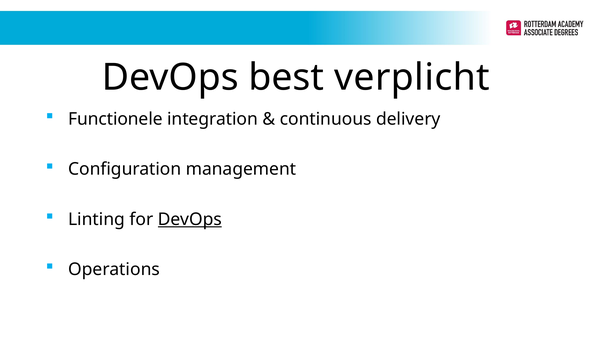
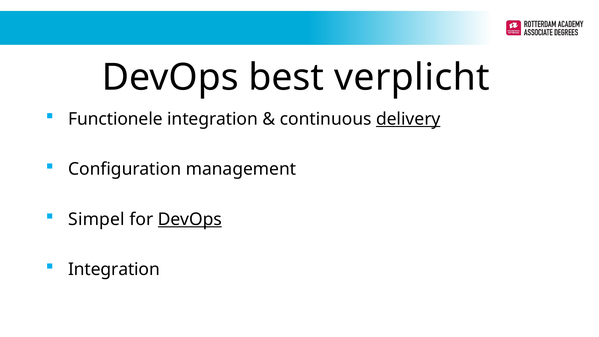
delivery underline: none -> present (408, 119)
Linting: Linting -> Simpel (96, 219)
Operations: Operations -> Integration (114, 269)
